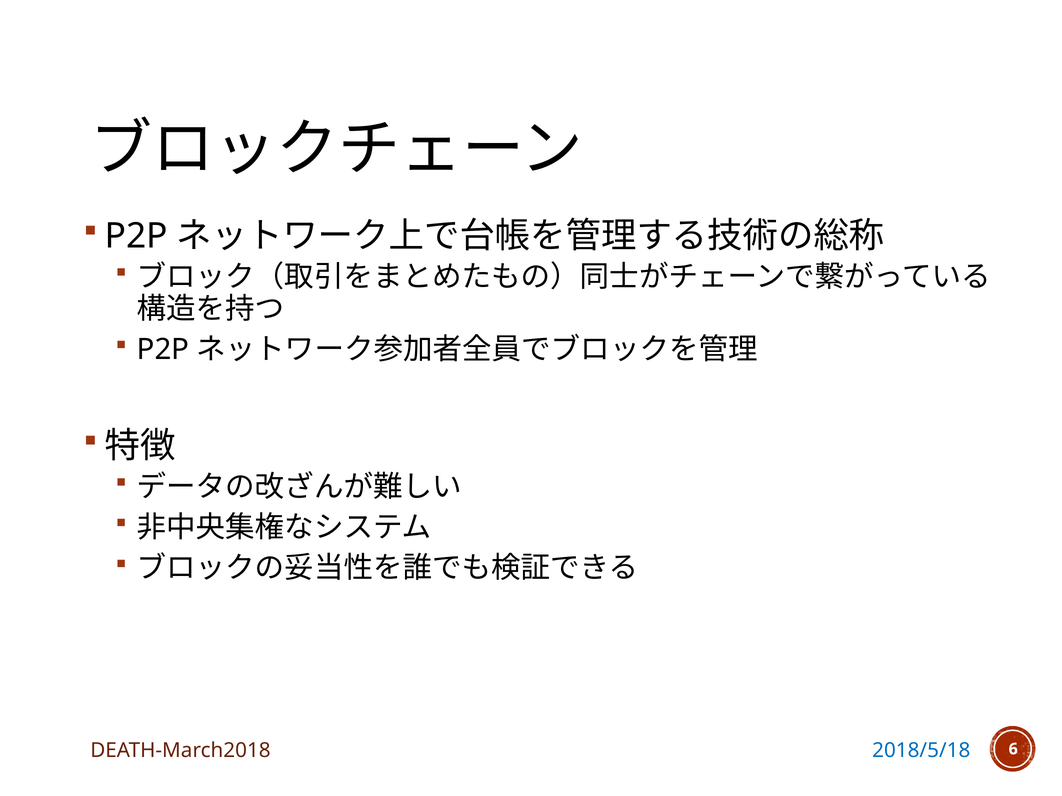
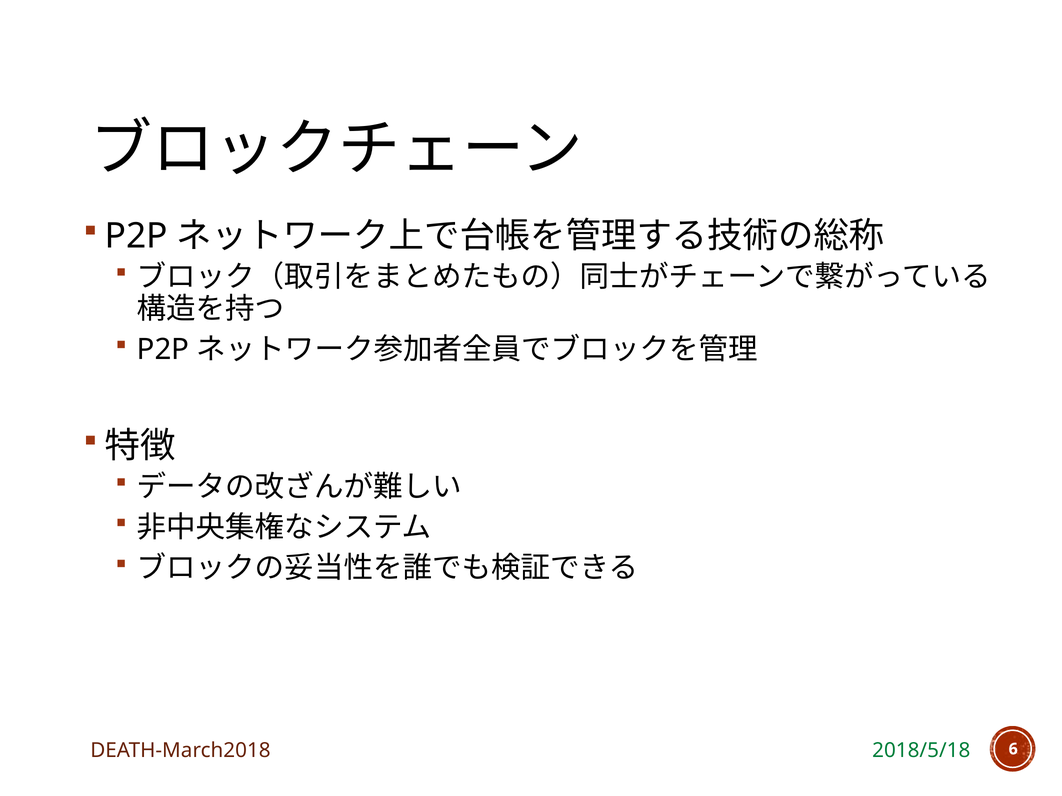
2018/5/18 colour: blue -> green (921, 751)
